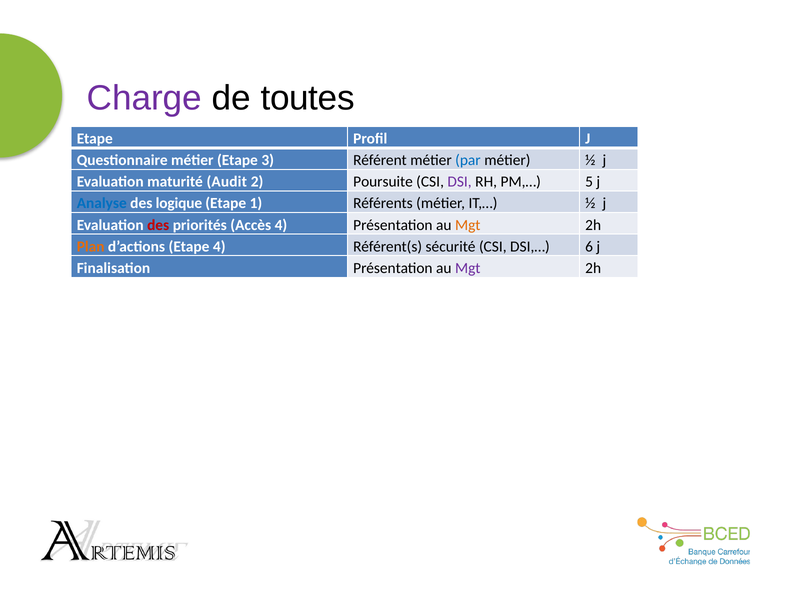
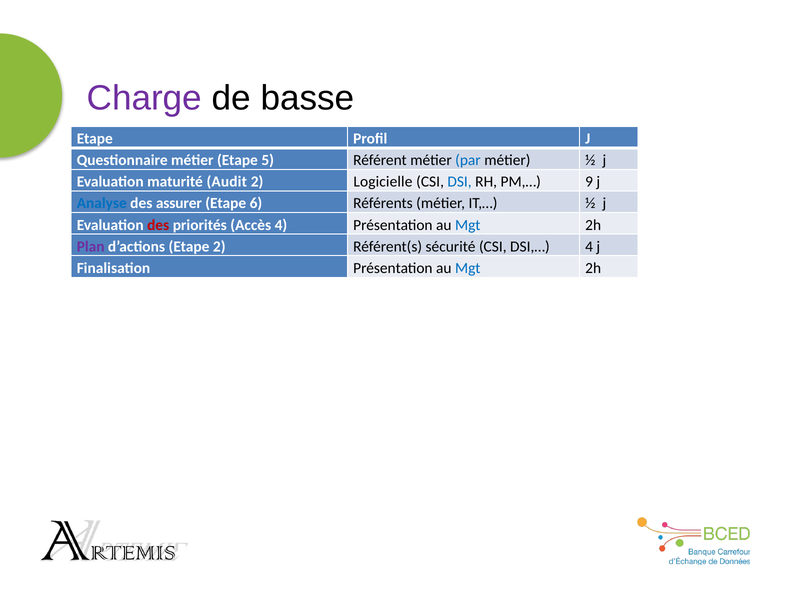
toutes: toutes -> basse (308, 98)
3: 3 -> 5 (268, 160)
Poursuite: Poursuite -> Logicielle (383, 182)
DSI colour: purple -> blue (460, 182)
5: 5 -> 9 (589, 182)
logique: logique -> assurer (179, 204)
1: 1 -> 6 (256, 204)
Mgt colour: orange -> blue (468, 225)
Plan colour: orange -> purple (91, 247)
Etape 4: 4 -> 2 (219, 247)
DSI,… 6: 6 -> 4 (589, 247)
Mgt colour: purple -> blue (468, 268)
